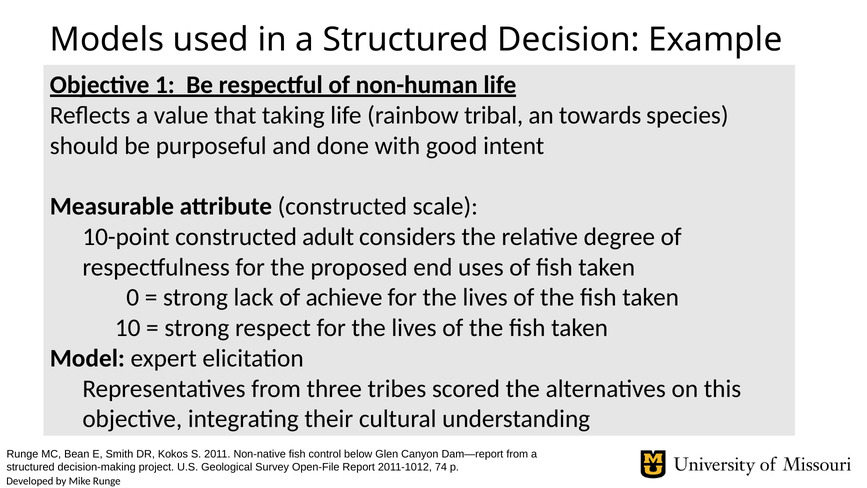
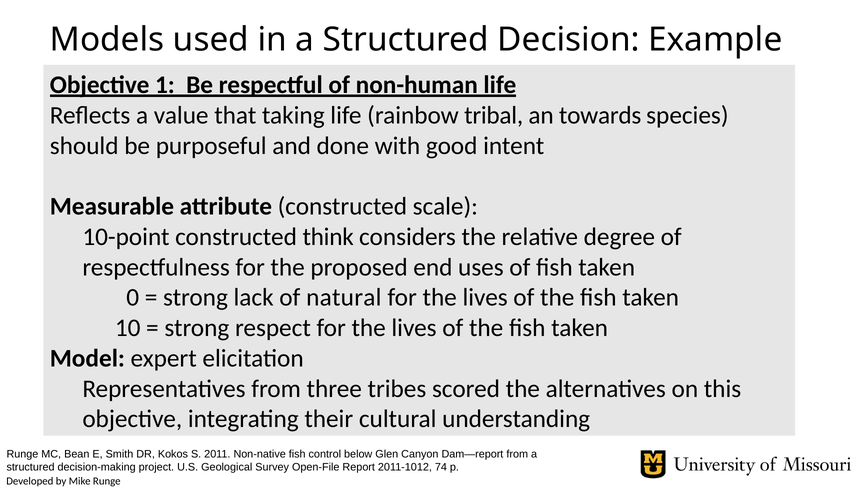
adult: adult -> think (328, 237)
achieve: achieve -> natural (344, 297)
